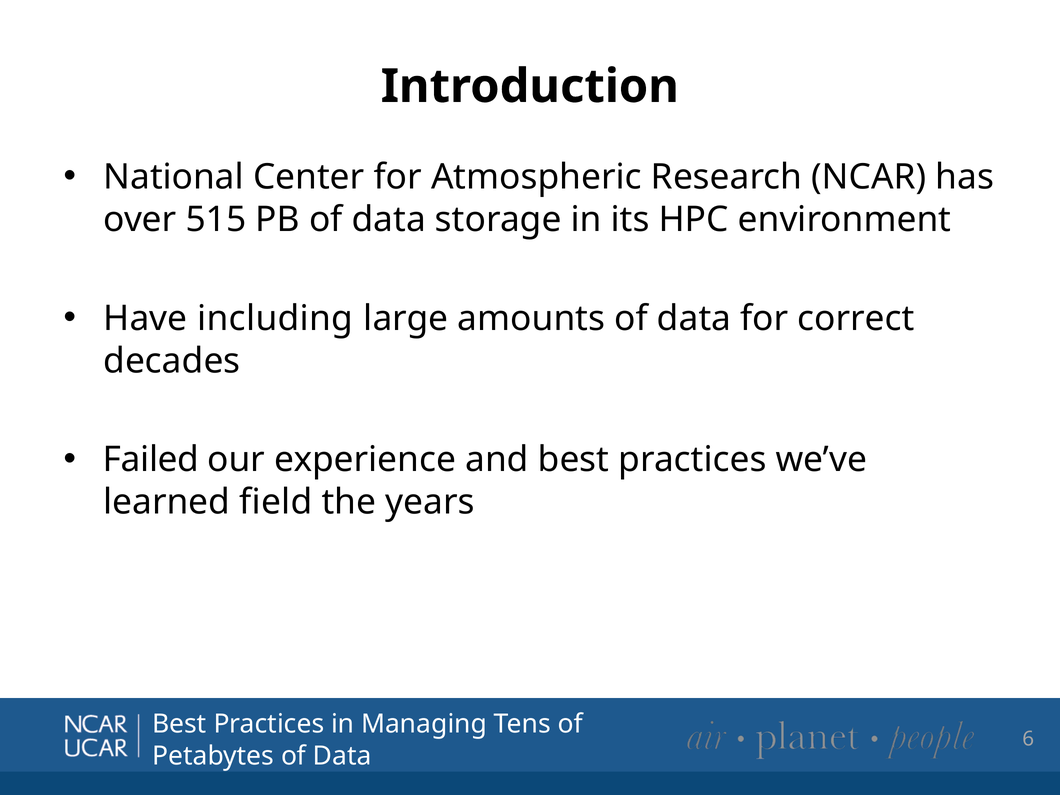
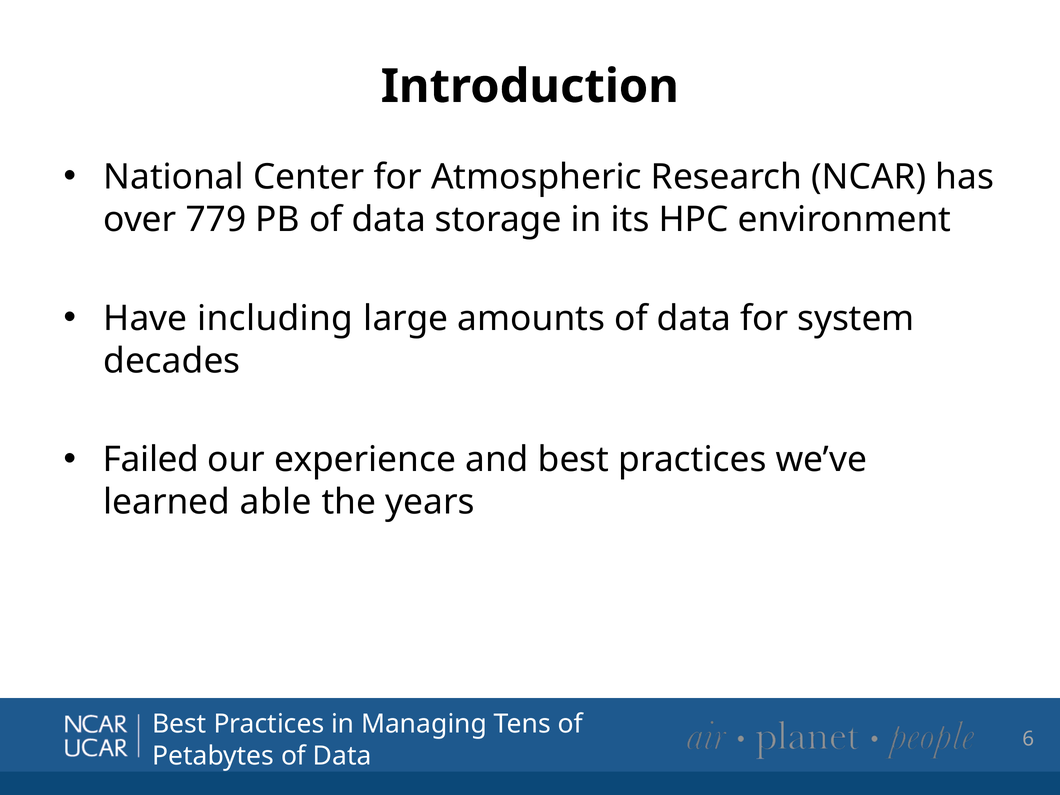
515: 515 -> 779 (216, 220)
correct: correct -> system (856, 319)
field: field -> able (276, 502)
